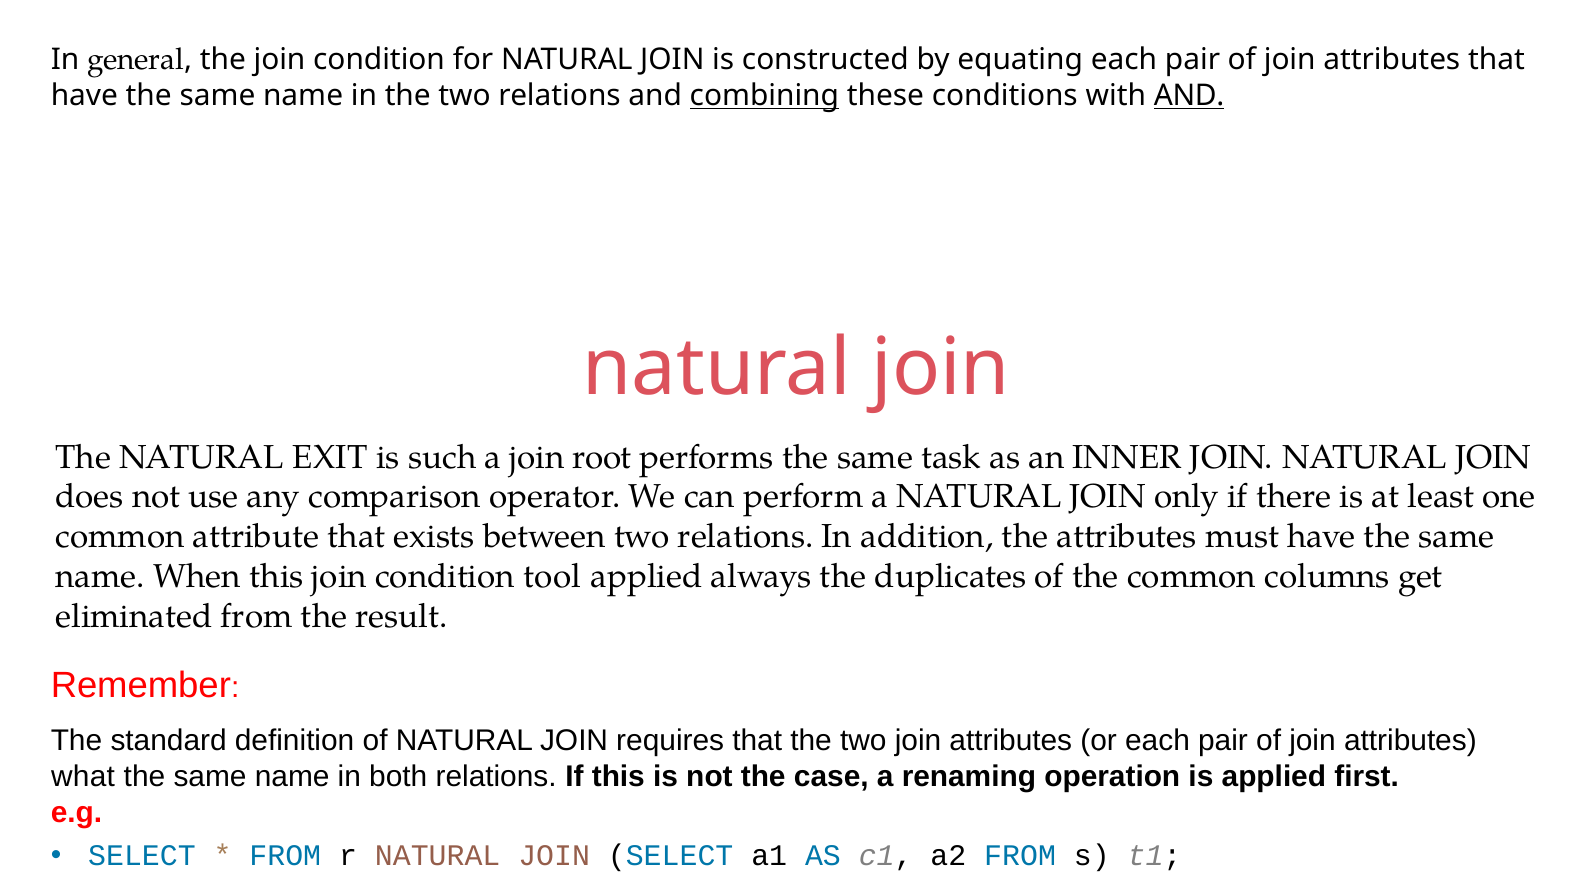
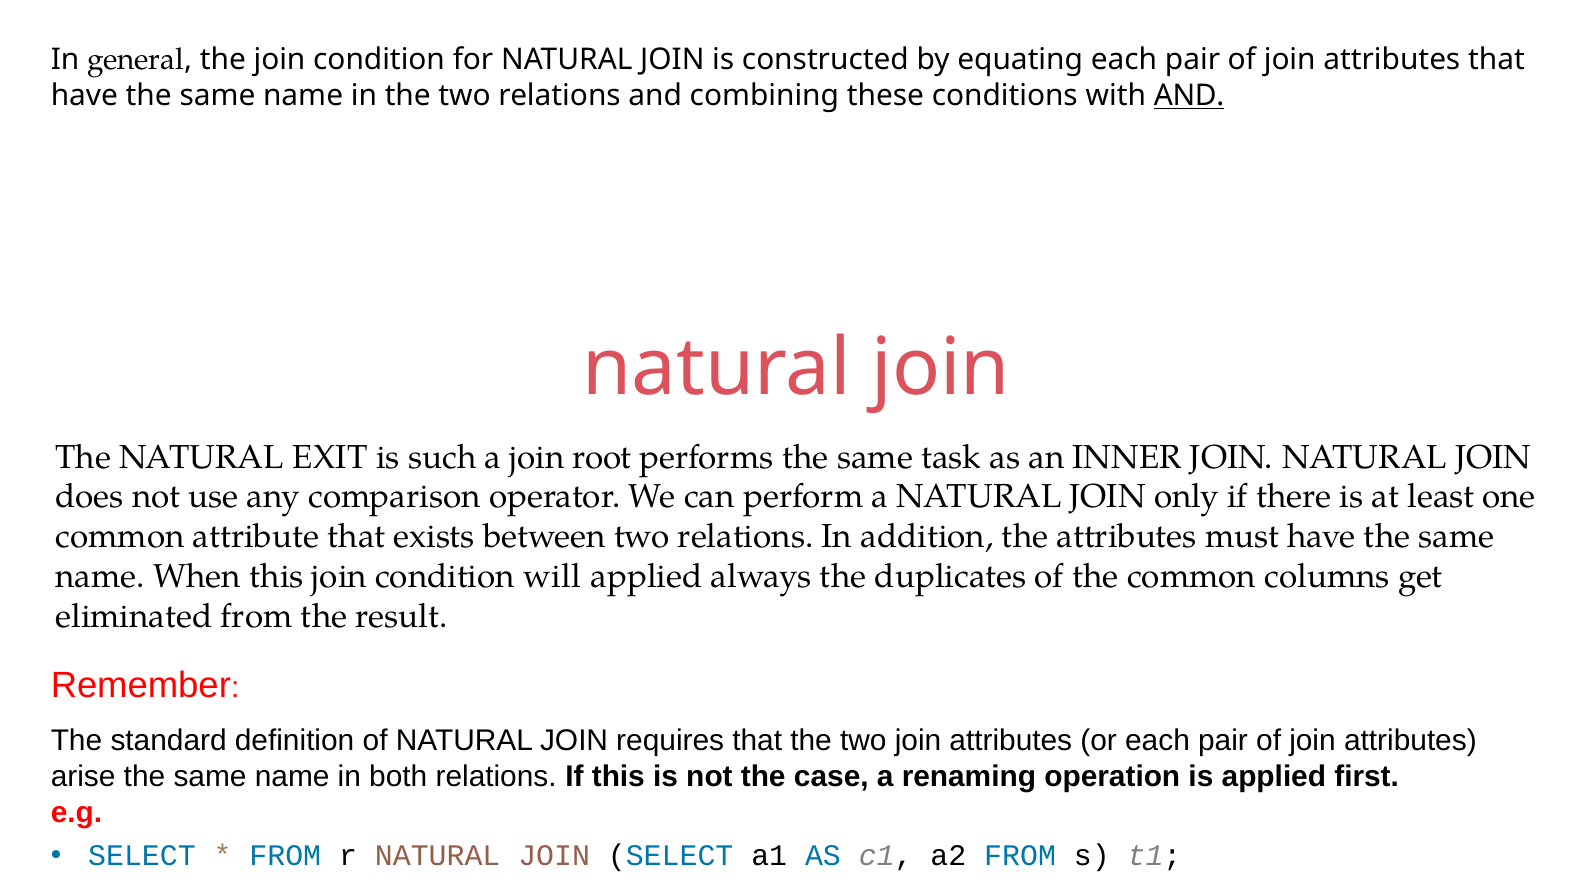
combining underline: present -> none (764, 96)
tool: tool -> will (553, 577)
what: what -> arise (83, 776)
